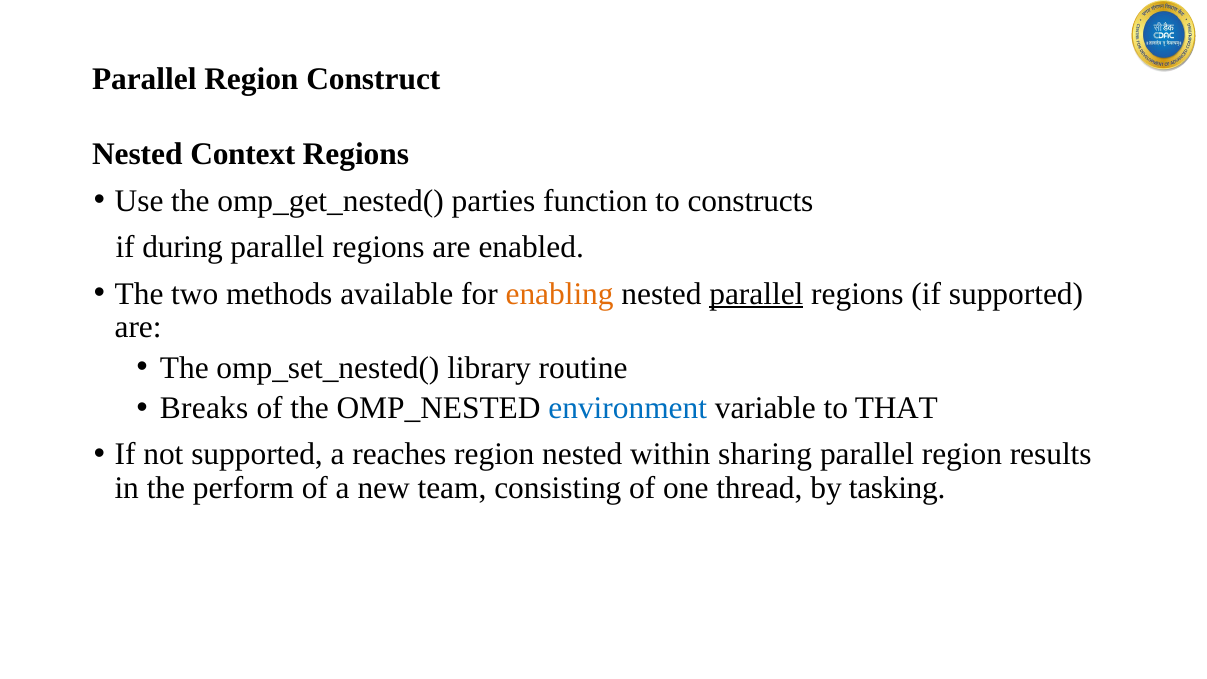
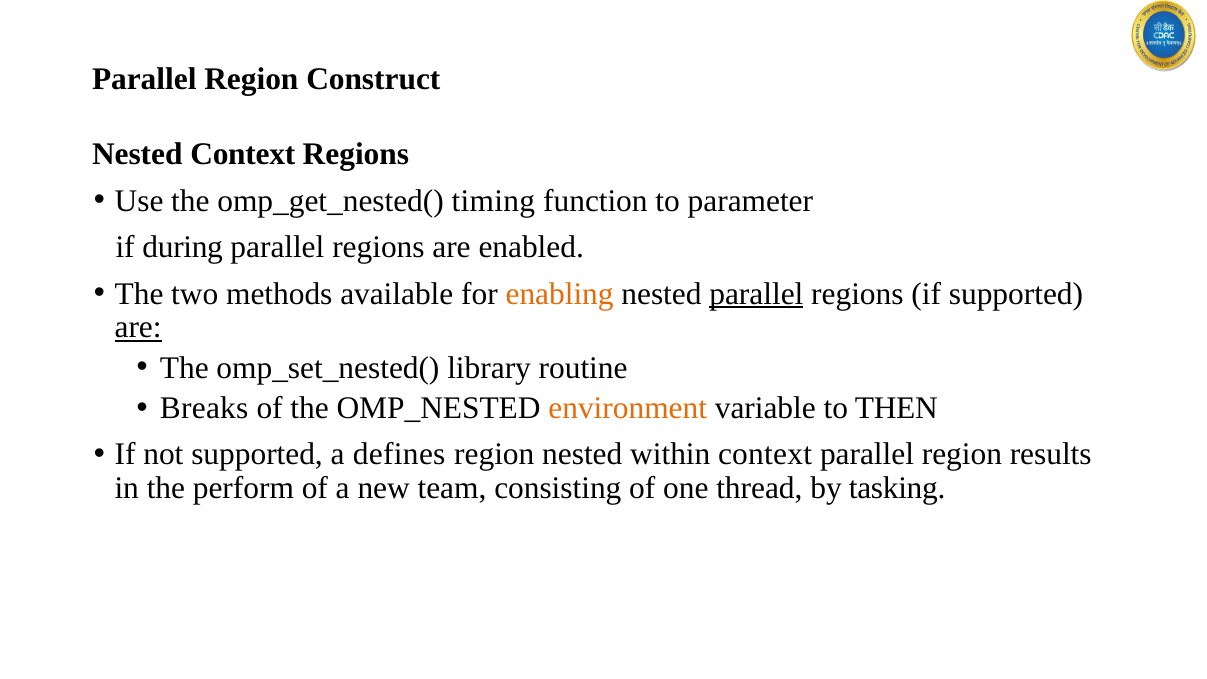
parties: parties -> timing (493, 201)
constructs: constructs -> parameter (750, 201)
are underline: none -> present (138, 328)
environment colour: blue -> orange (628, 408)
THAT: THAT -> THEN (896, 408)
reaches: reaches -> defines (399, 454)
within sharing: sharing -> context (765, 454)
